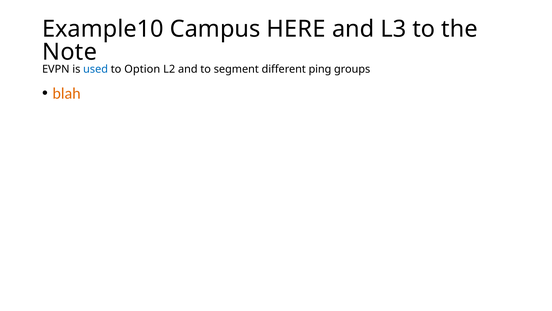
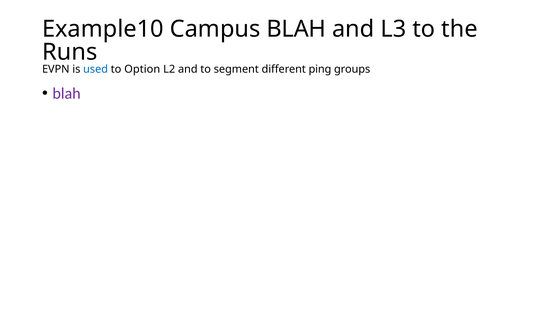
Campus HERE: HERE -> BLAH (296, 29)
Note: Note -> Runs (70, 52)
blah colour: orange -> purple (67, 93)
